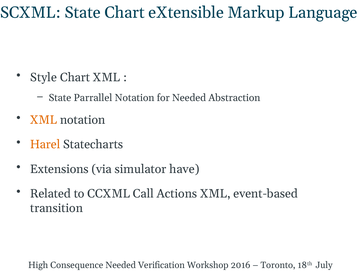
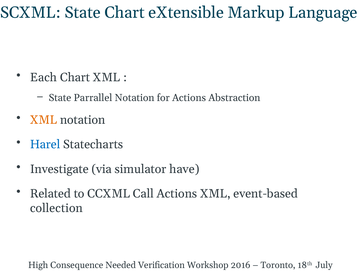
Style: Style -> Each (44, 77)
for Needed: Needed -> Actions (189, 98)
Harel colour: orange -> blue (45, 145)
Extensions: Extensions -> Investigate (59, 169)
transition: transition -> collection (56, 208)
